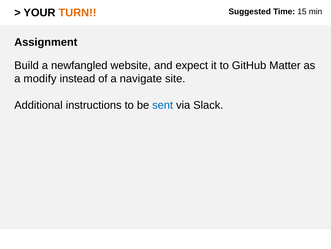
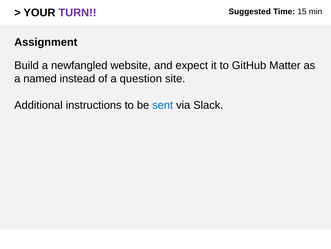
TURN colour: orange -> purple (77, 13)
modify: modify -> named (40, 79)
navigate: navigate -> question (141, 79)
